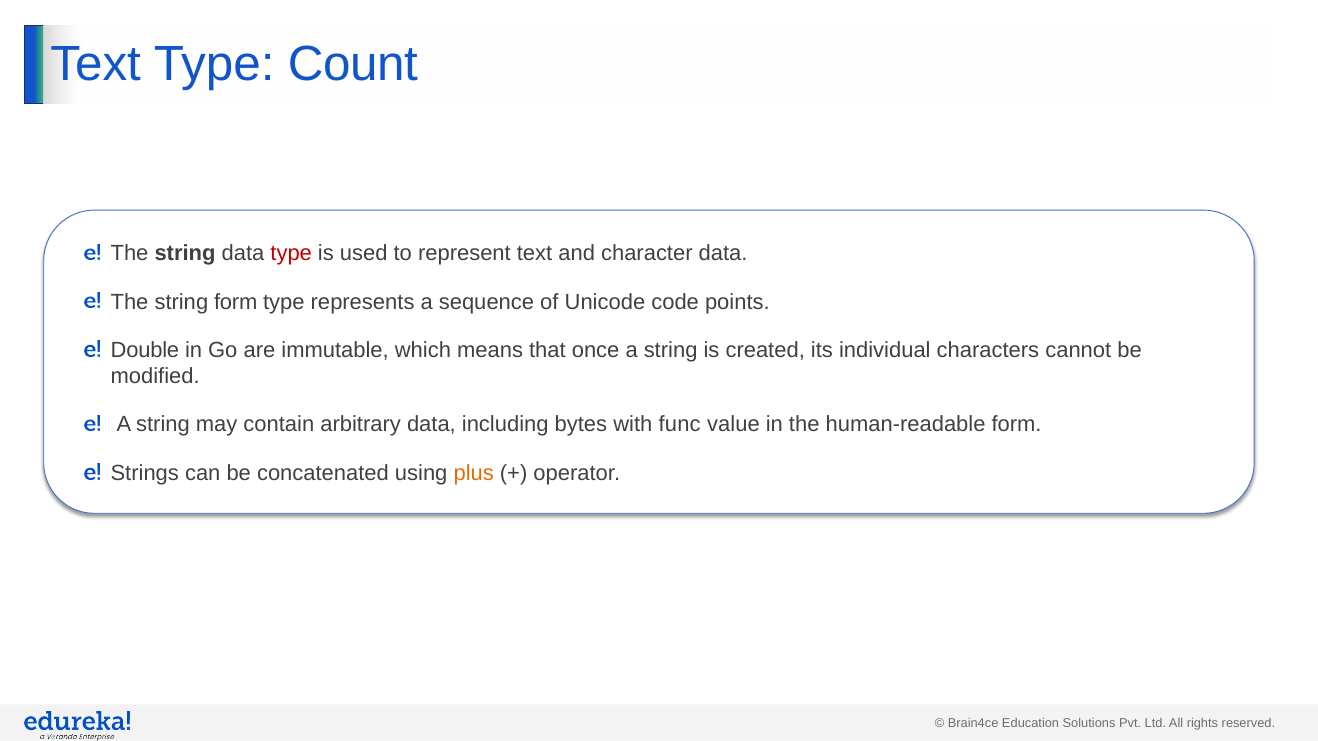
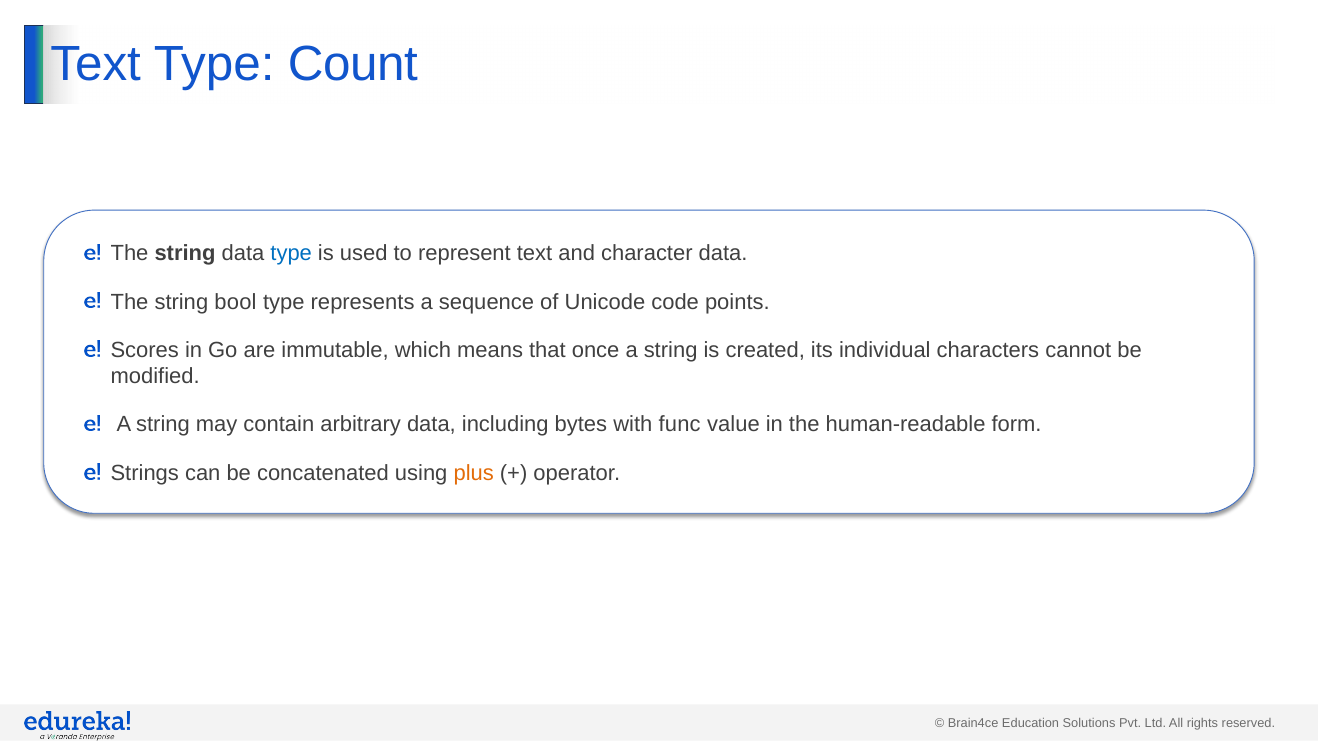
type colour: red -> blue (291, 254)
string form: form -> bool (236, 302)
Double: Double -> Scores (145, 350)
